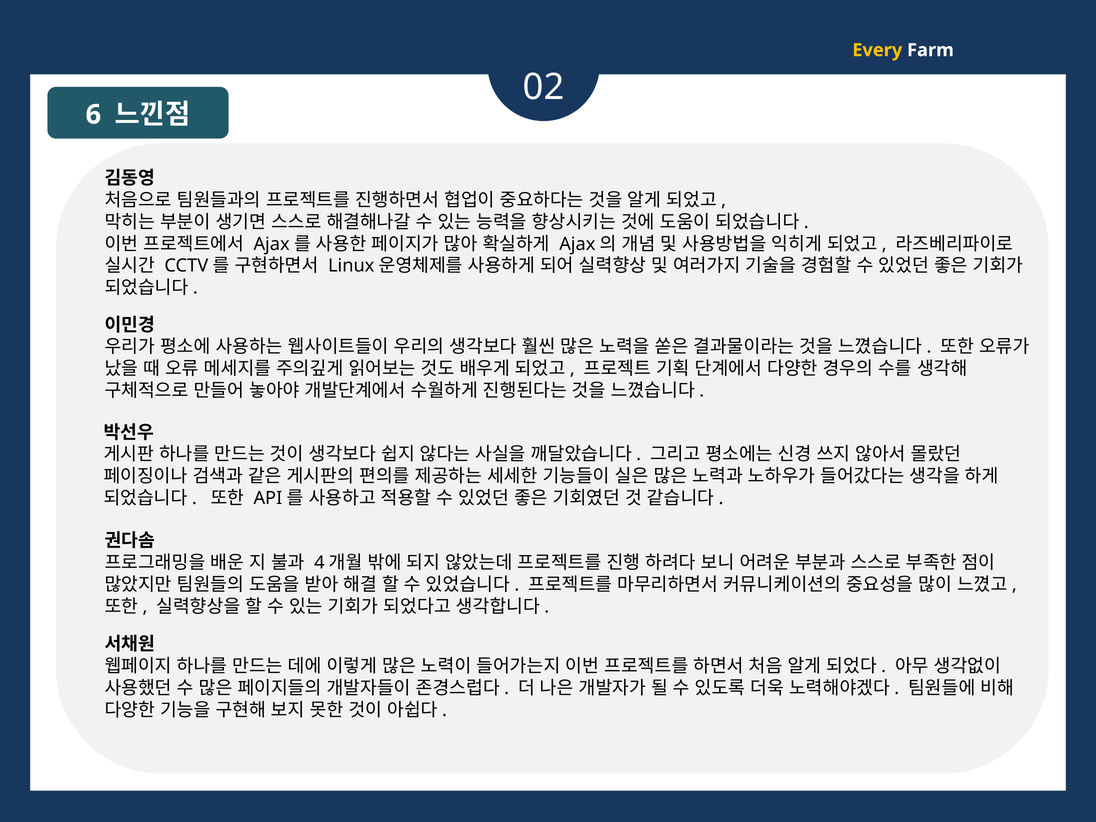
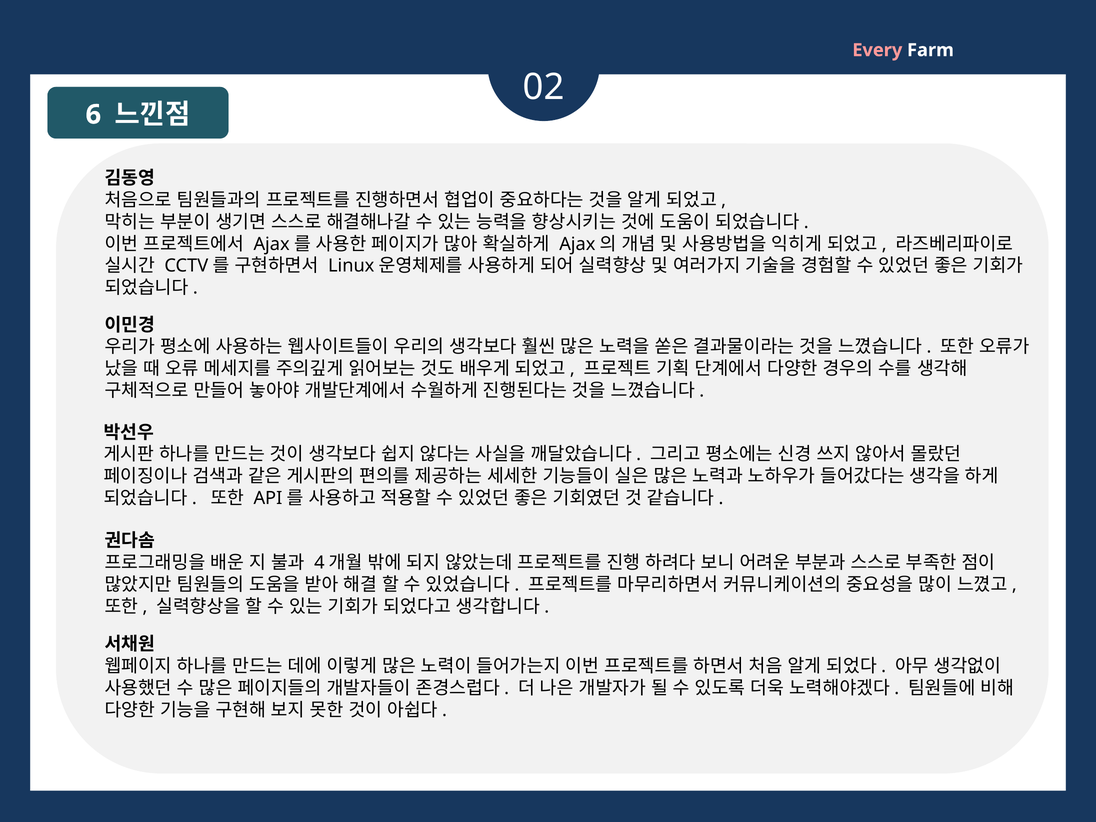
Every colour: yellow -> pink (877, 50)
